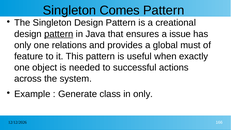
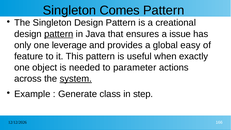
relations: relations -> leverage (69, 45)
must: must -> easy (190, 45)
successful: successful -> parameter (135, 67)
system underline: none -> present (76, 79)
in only: only -> step (143, 94)
